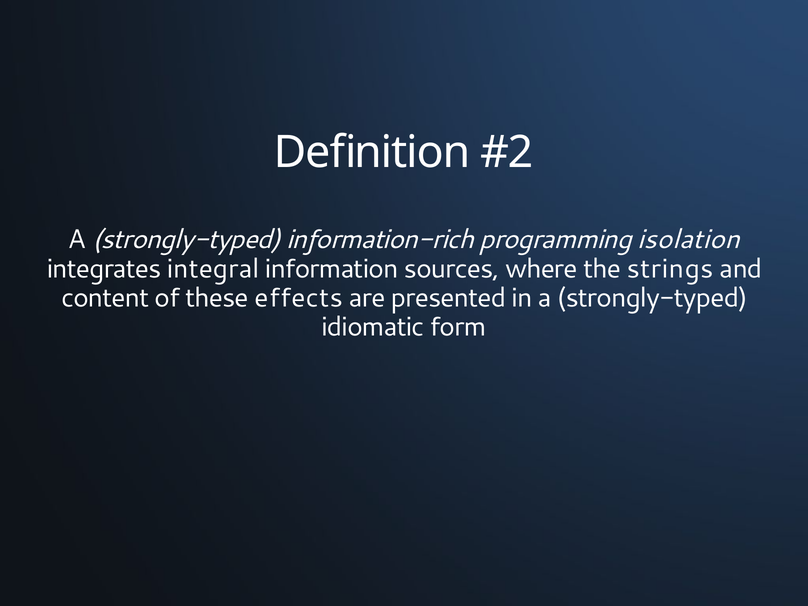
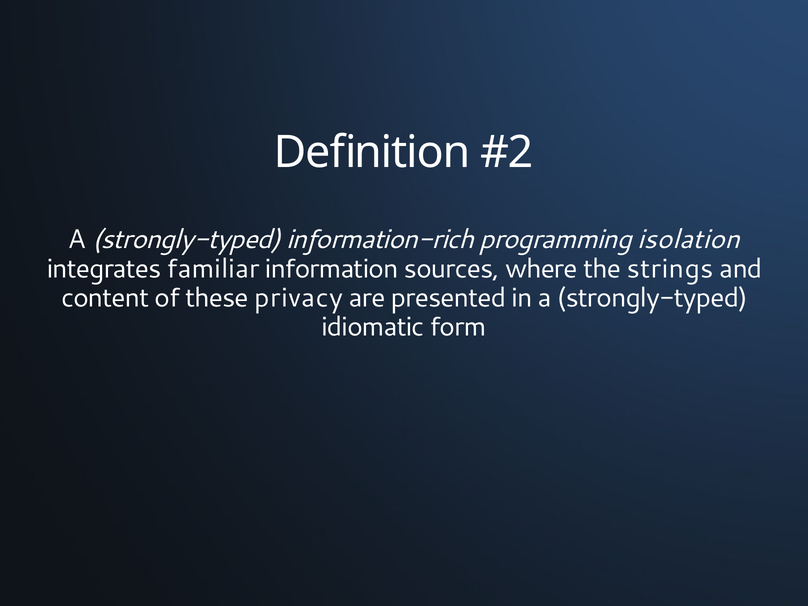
integral: integral -> familiar (213, 269)
effects: effects -> privacy (299, 298)
